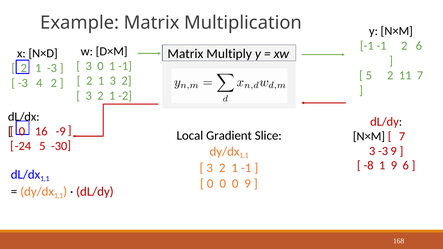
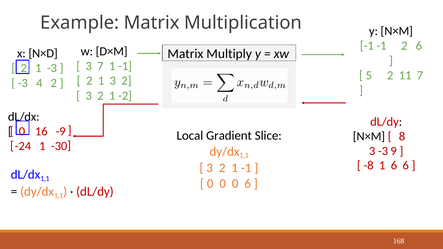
3 0: 0 -> 7 (100, 66)
7: 7 -> 8 (402, 137)
-24 5: 5 -> 1 (42, 146)
1 9: 9 -> 6 (394, 166)
0 9: 9 -> 6 (248, 184)
